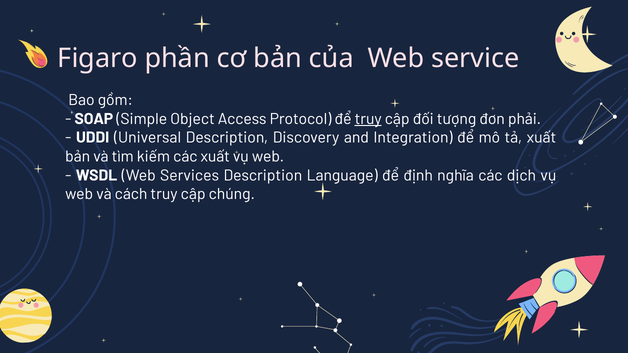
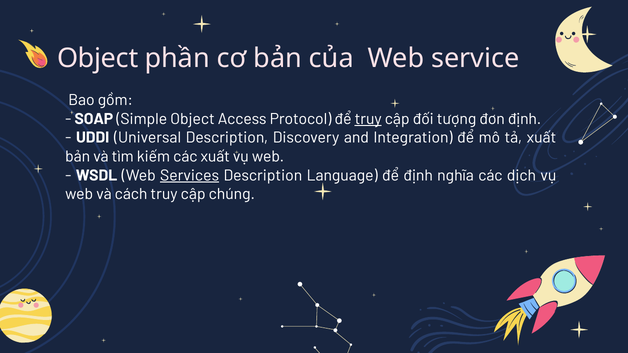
Figaro: Figaro -> Object (98, 58)
đơn phải: phải -> định (525, 119)
Services underline: none -> present (190, 176)
